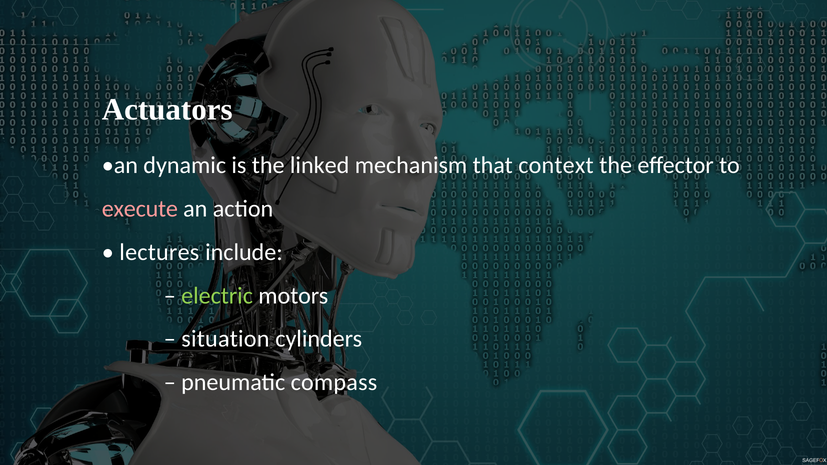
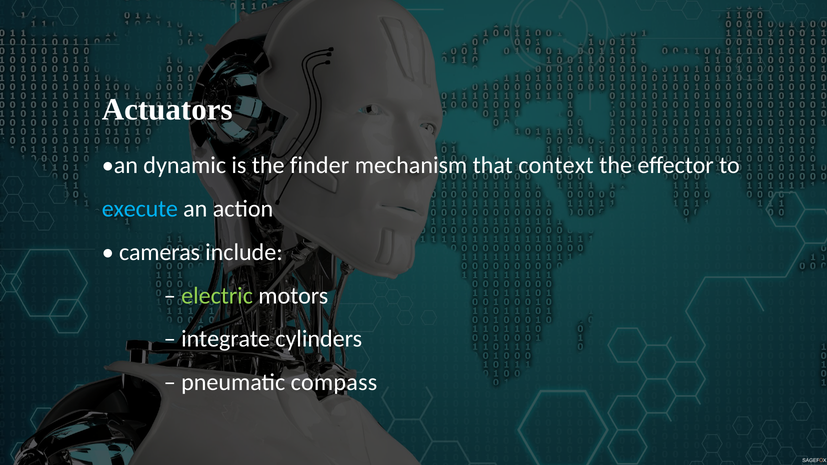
linked: linked -> finder (320, 165)
execute colour: pink -> light blue (140, 209)
lectures: lectures -> cameras (160, 252)
situation: situation -> integrate (226, 339)
